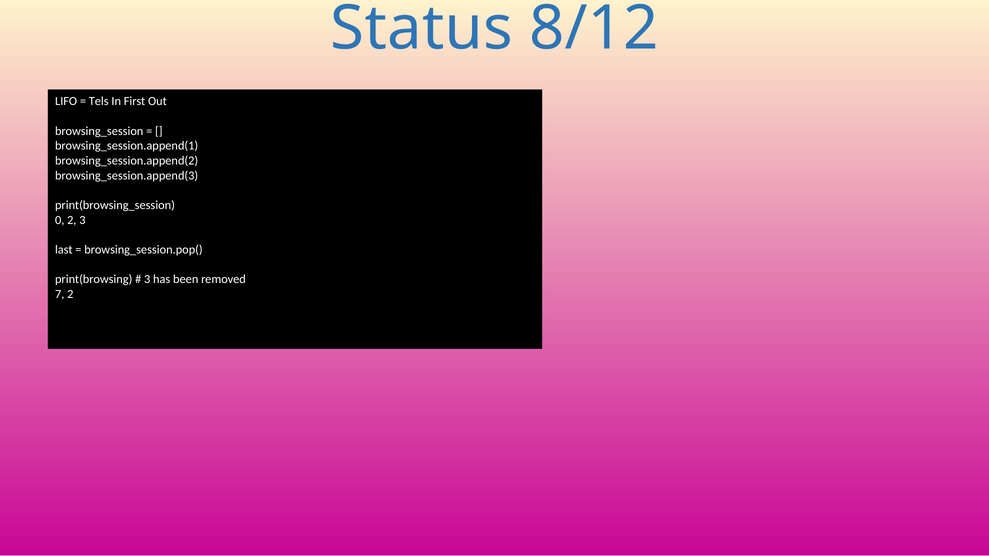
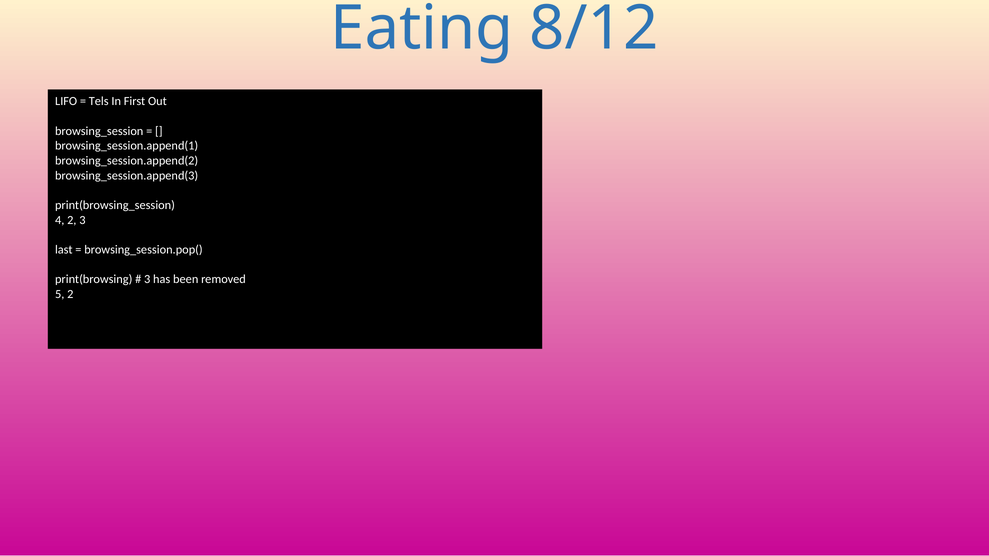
Status: Status -> Eating (422, 28)
0: 0 -> 4 (60, 220)
7: 7 -> 5 (60, 294)
